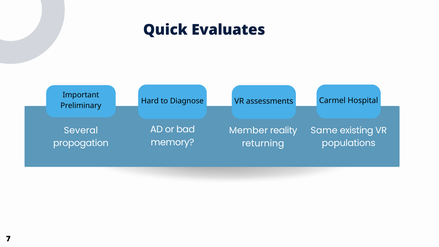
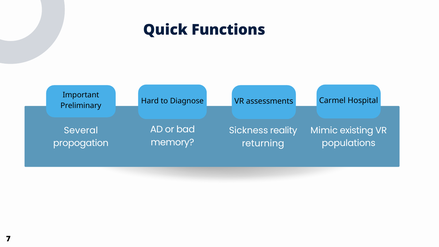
Evaluates: Evaluates -> Functions (228, 30)
Same: Same -> Mimic (324, 130)
Member: Member -> Sickness (249, 131)
